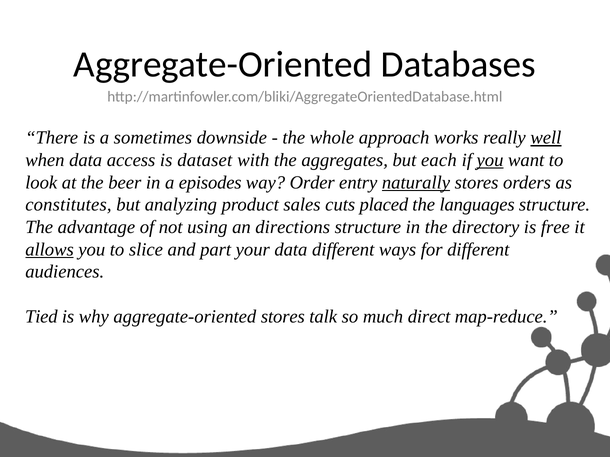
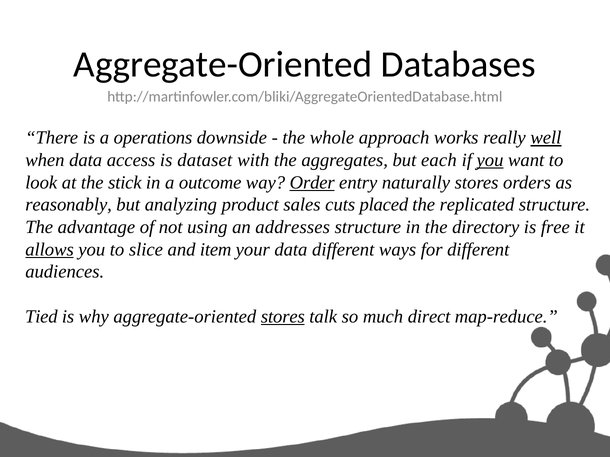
sometimes: sometimes -> operations (153, 138)
beer: beer -> stick (125, 183)
episodes: episodes -> outcome (210, 183)
Order underline: none -> present (312, 183)
naturally underline: present -> none (416, 183)
constitutes: constitutes -> reasonably (69, 205)
languages: languages -> replicated (477, 205)
directions: directions -> addresses (293, 227)
part: part -> item (216, 250)
stores underline: none -> present (283, 317)
